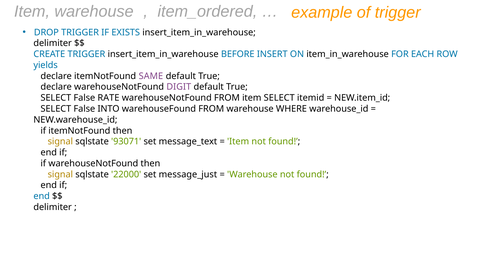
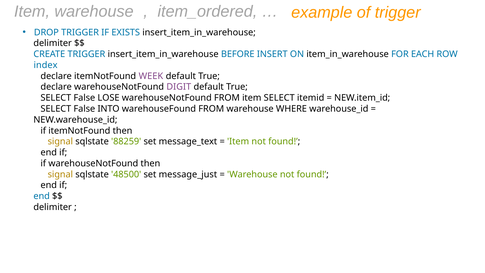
yields: yields -> index (46, 65)
SAME: SAME -> WEEK (151, 76)
RATE: RATE -> LOSE (109, 98)
93071: 93071 -> 88259 (126, 141)
22000: 22000 -> 48500 (126, 174)
